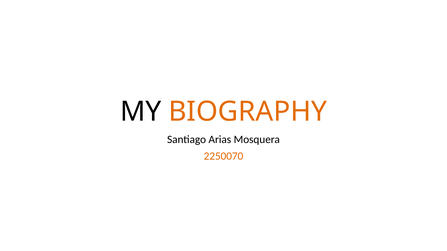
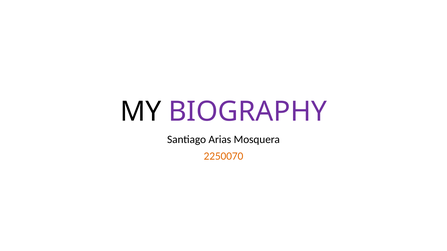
BIOGRAPHY colour: orange -> purple (248, 112)
